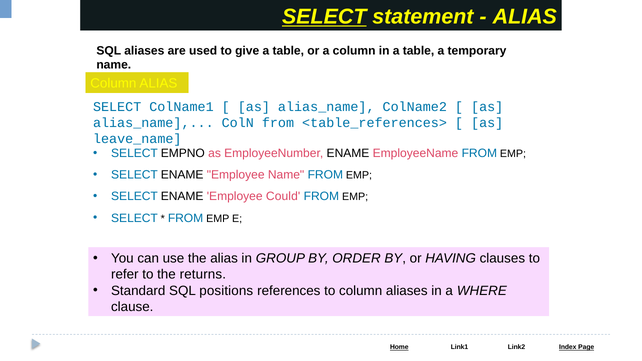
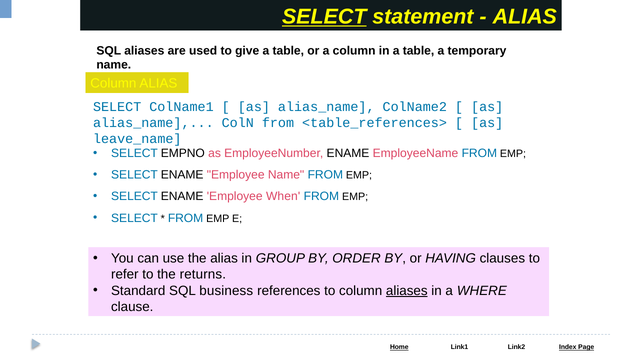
Could: Could -> When (283, 197)
positions: positions -> business (226, 291)
aliases underline: none -> present (407, 291)
